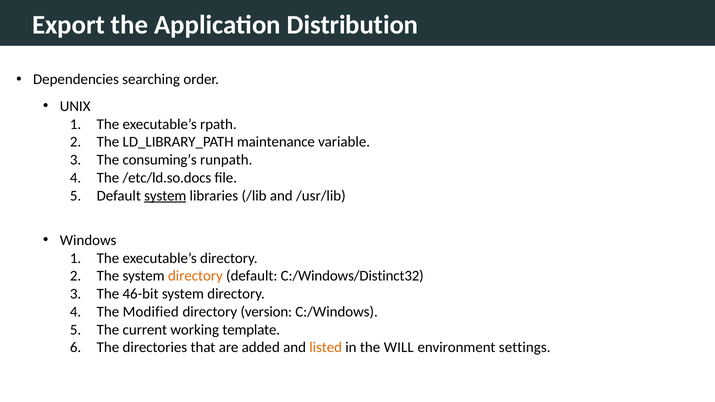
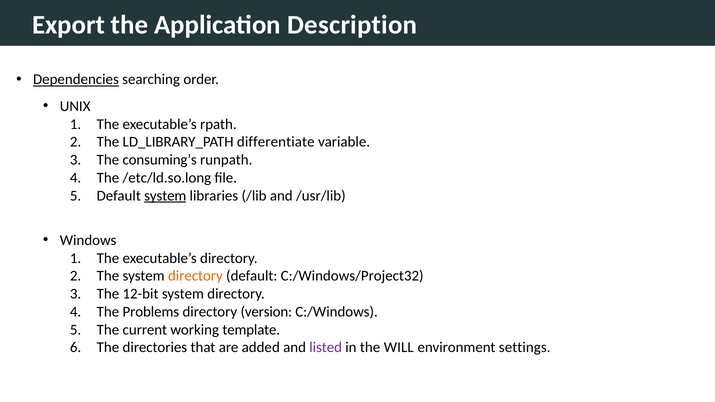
Distribution: Distribution -> Description (352, 25)
Dependencies underline: none -> present (76, 79)
maintenance: maintenance -> differentiate (276, 142)
/etc/ld.so.docs: /etc/ld.so.docs -> /etc/ld.so.long (167, 178)
C:/Windows/Distinct32: C:/Windows/Distinct32 -> C:/Windows/Project32 (352, 276)
46-bit: 46-bit -> 12-bit (141, 294)
Modified: Modified -> Problems (151, 312)
listed colour: orange -> purple (326, 348)
